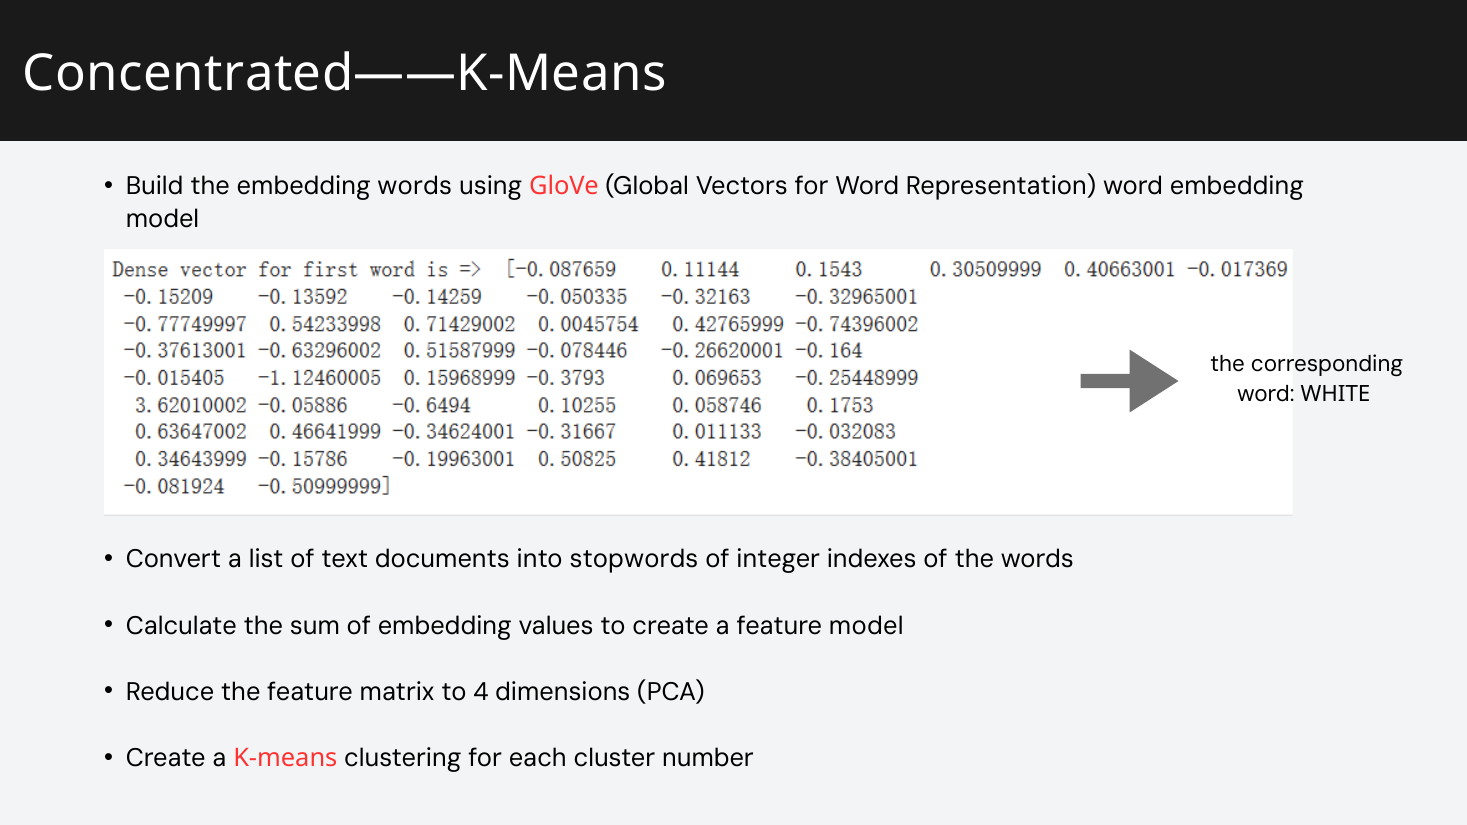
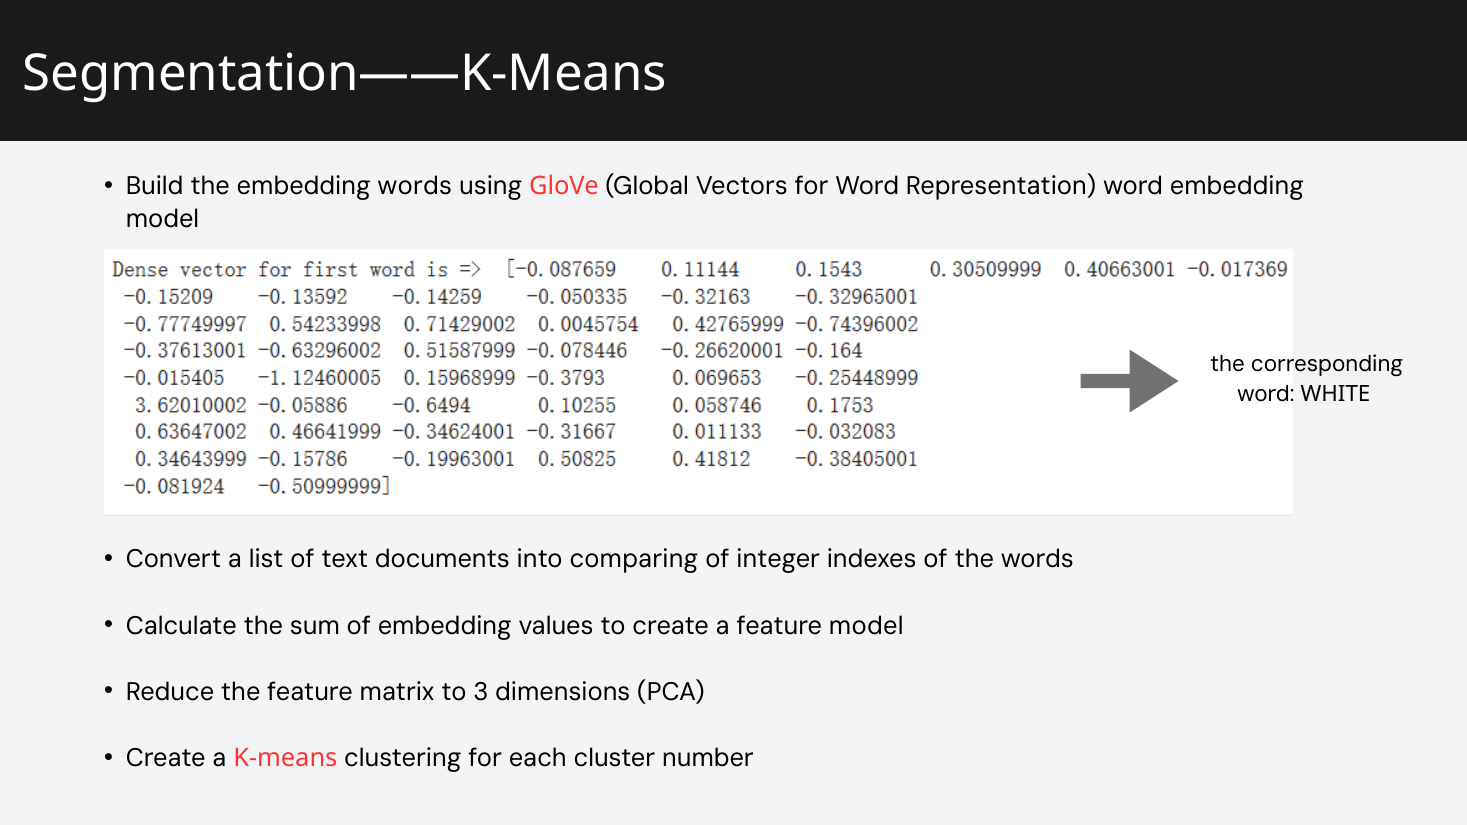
Concentrated——K-Means: Concentrated——K-Means -> Segmentation——K-Means (345, 73)
stopwords: stopwords -> comparing (634, 560)
4: 4 -> 3 (481, 692)
